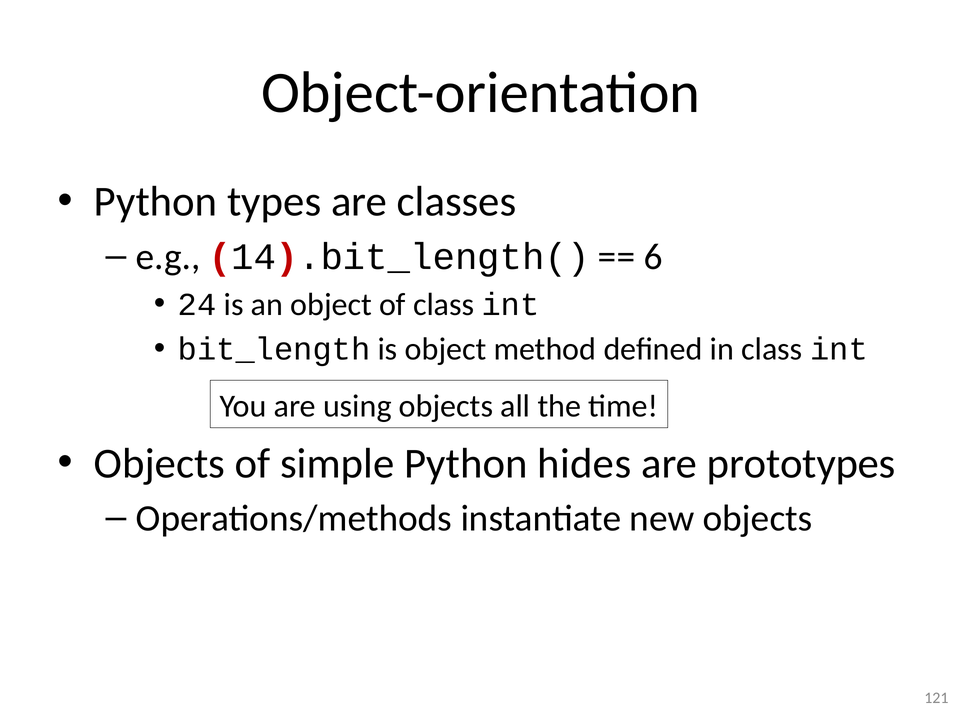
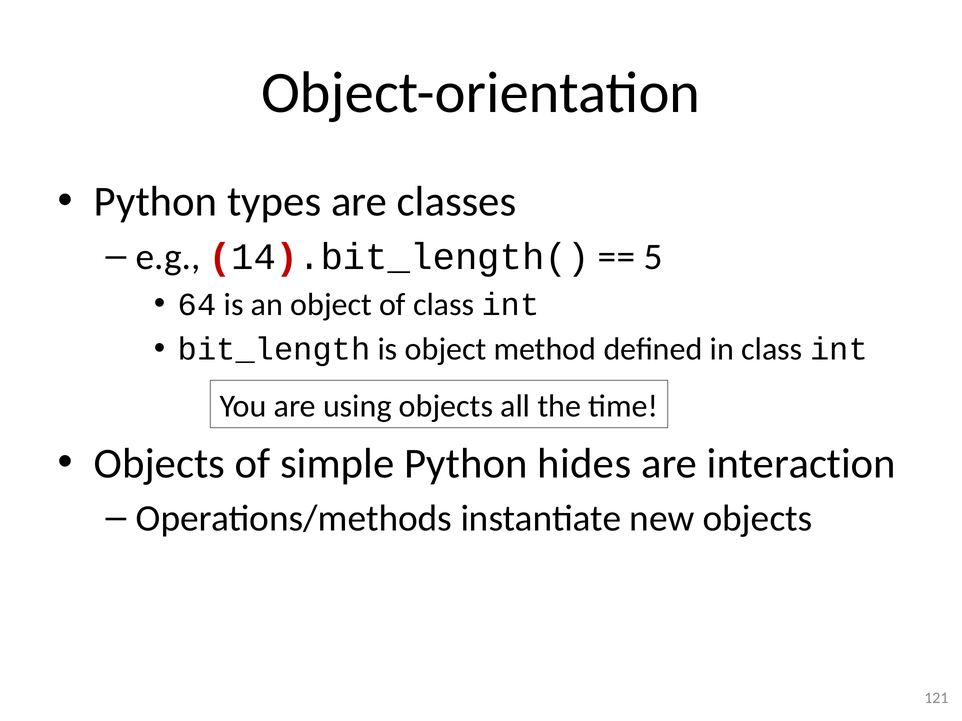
6: 6 -> 5 (653, 257)
24: 24 -> 64 (197, 305)
prototypes: prototypes -> interaction (801, 464)
